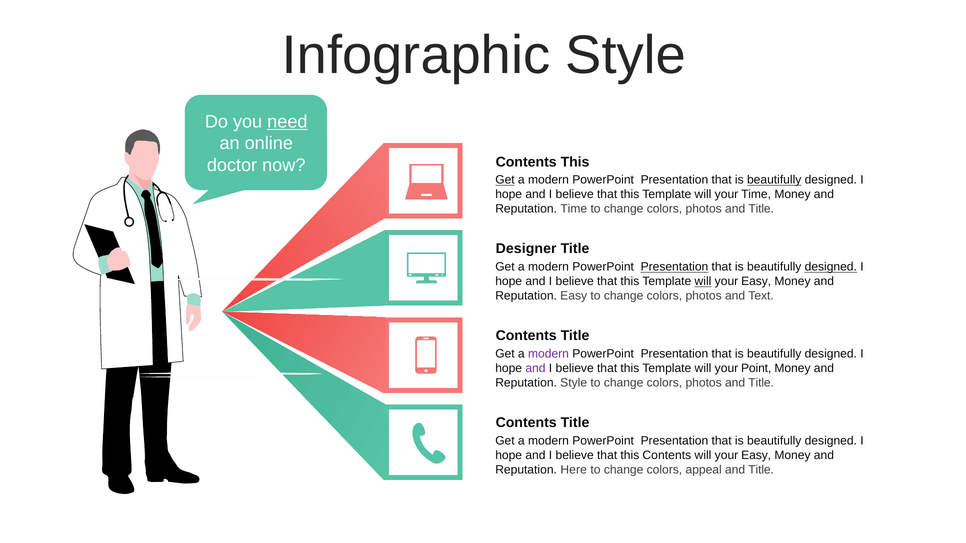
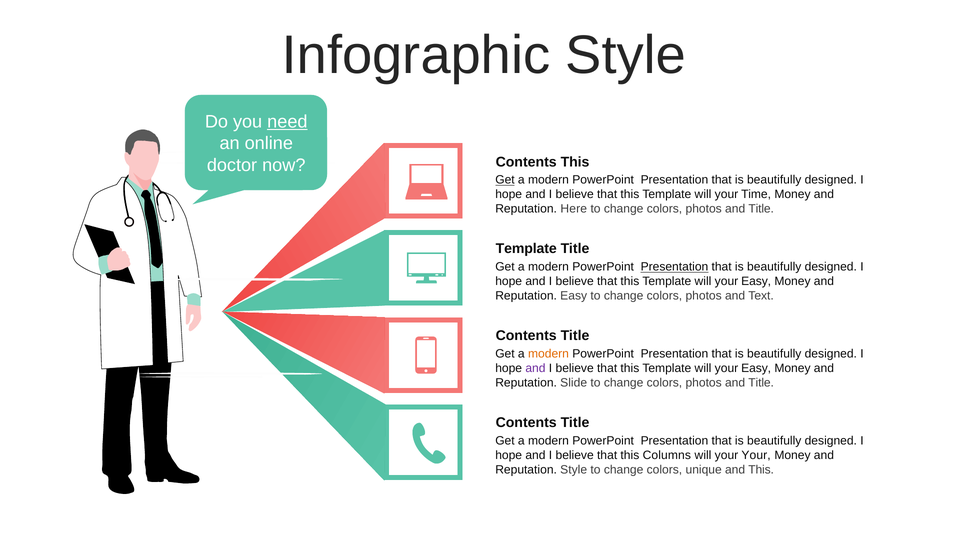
beautifully underline: present -> none (774, 180)
Reputation Time: Time -> Here (574, 209)
Designer: Designer -> Template (526, 249)
designed underline: present -> none (831, 267)
will underline: present -> none (703, 282)
modern colour: purple -> orange (548, 354)
Point: Point -> Easy (756, 369)
Reputation Style: Style -> Slide (574, 383)
this Contents: Contents -> Columns (667, 456)
Easy: Easy -> Your (756, 456)
Reputation Here: Here -> Style (574, 470)
appeal: appeal -> unique (704, 470)
Title: Title -> This (761, 470)
